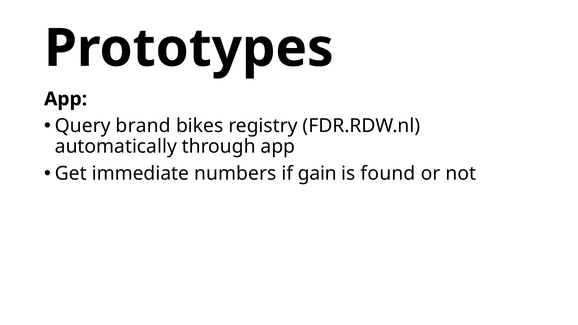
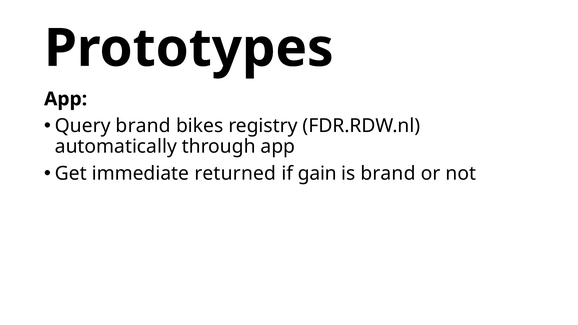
numbers: numbers -> returned (235, 174)
is found: found -> brand (388, 174)
